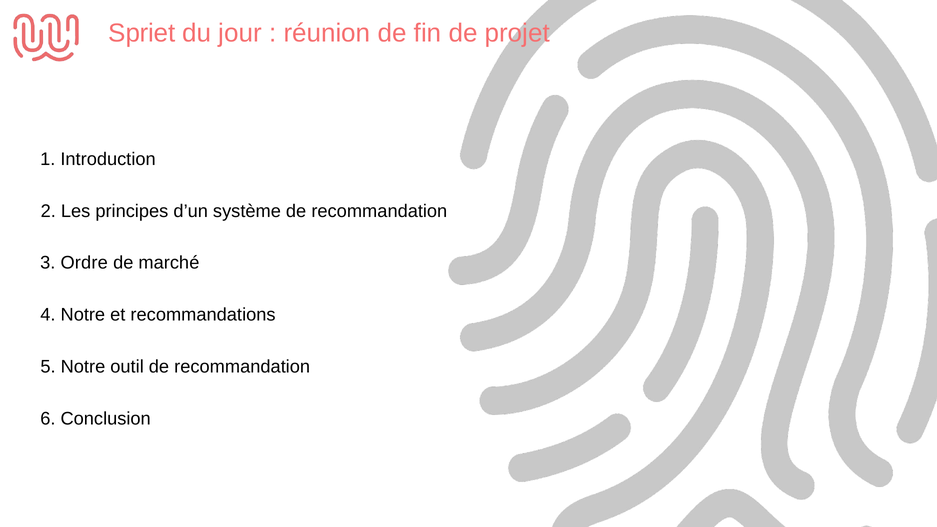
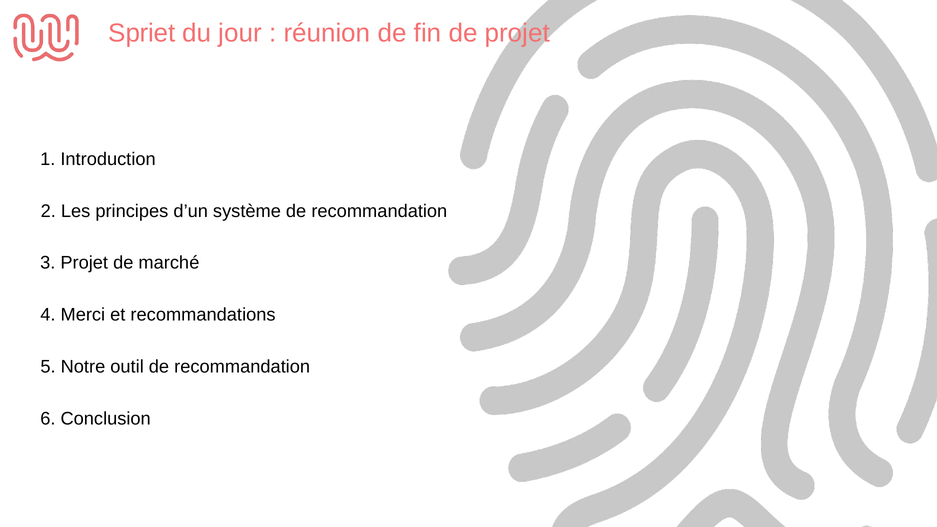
3 Ordre: Ordre -> Projet (84, 263)
4 Notre: Notre -> Merci (83, 315)
